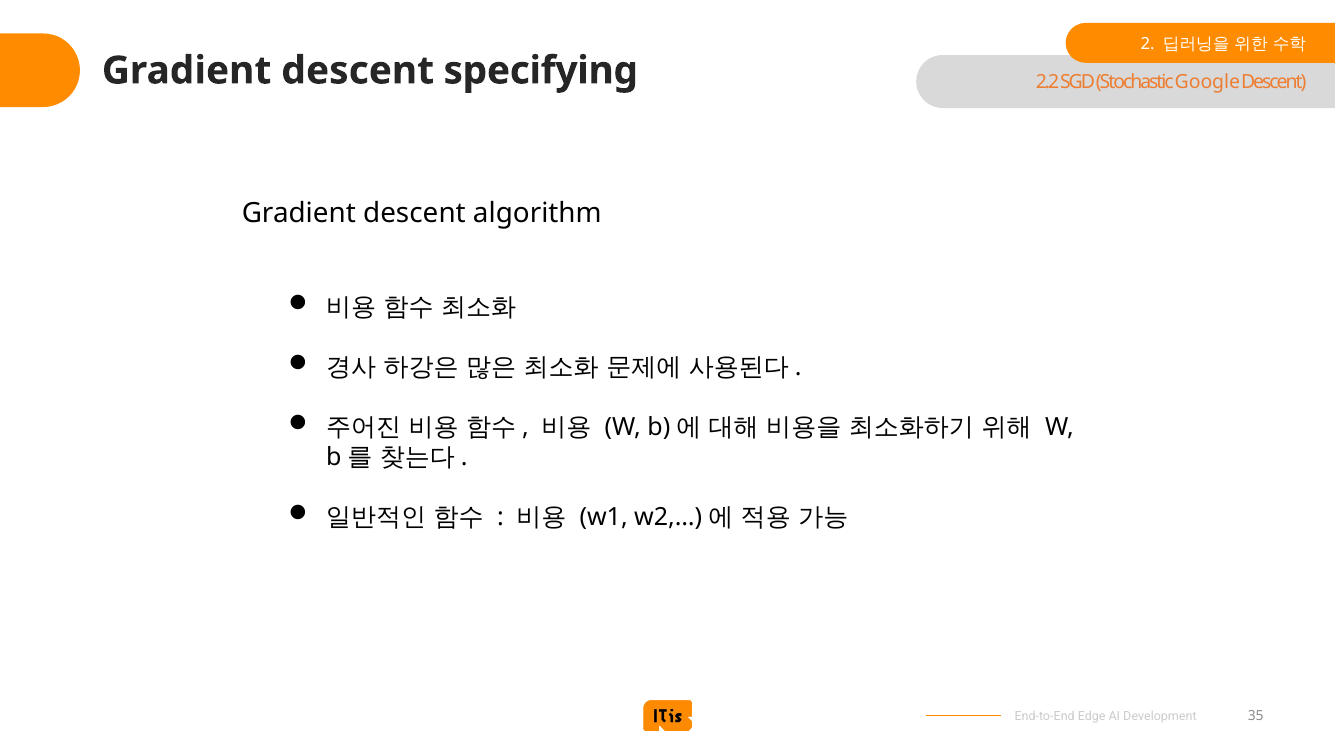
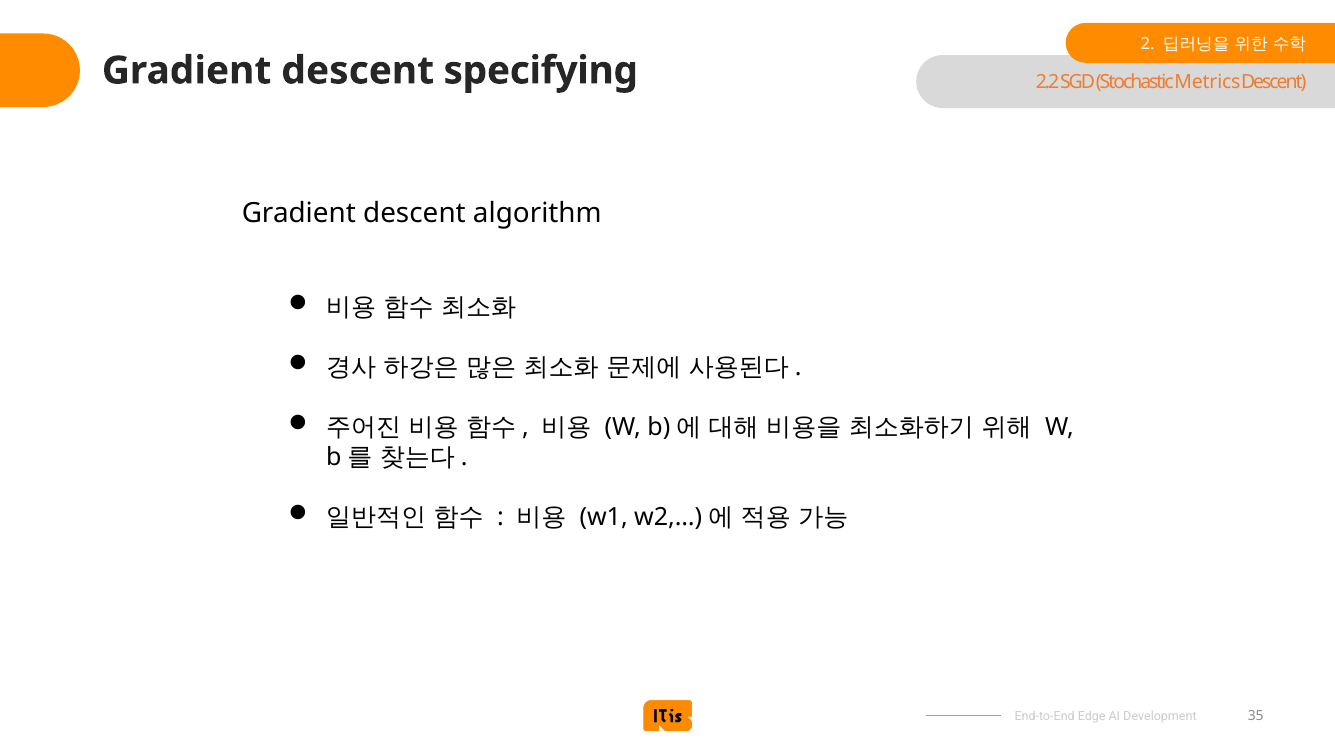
Google: Google -> Metrics (1207, 82)
